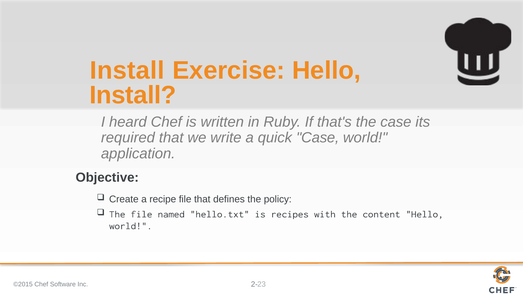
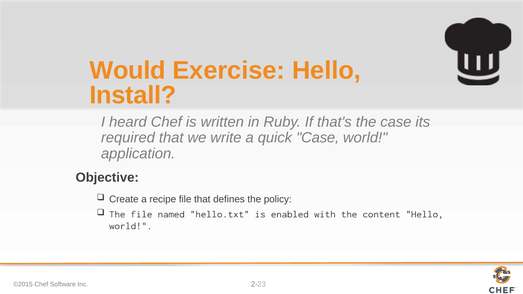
Install: Install -> Would (128, 70)
recipes: recipes -> enabled (290, 214)
